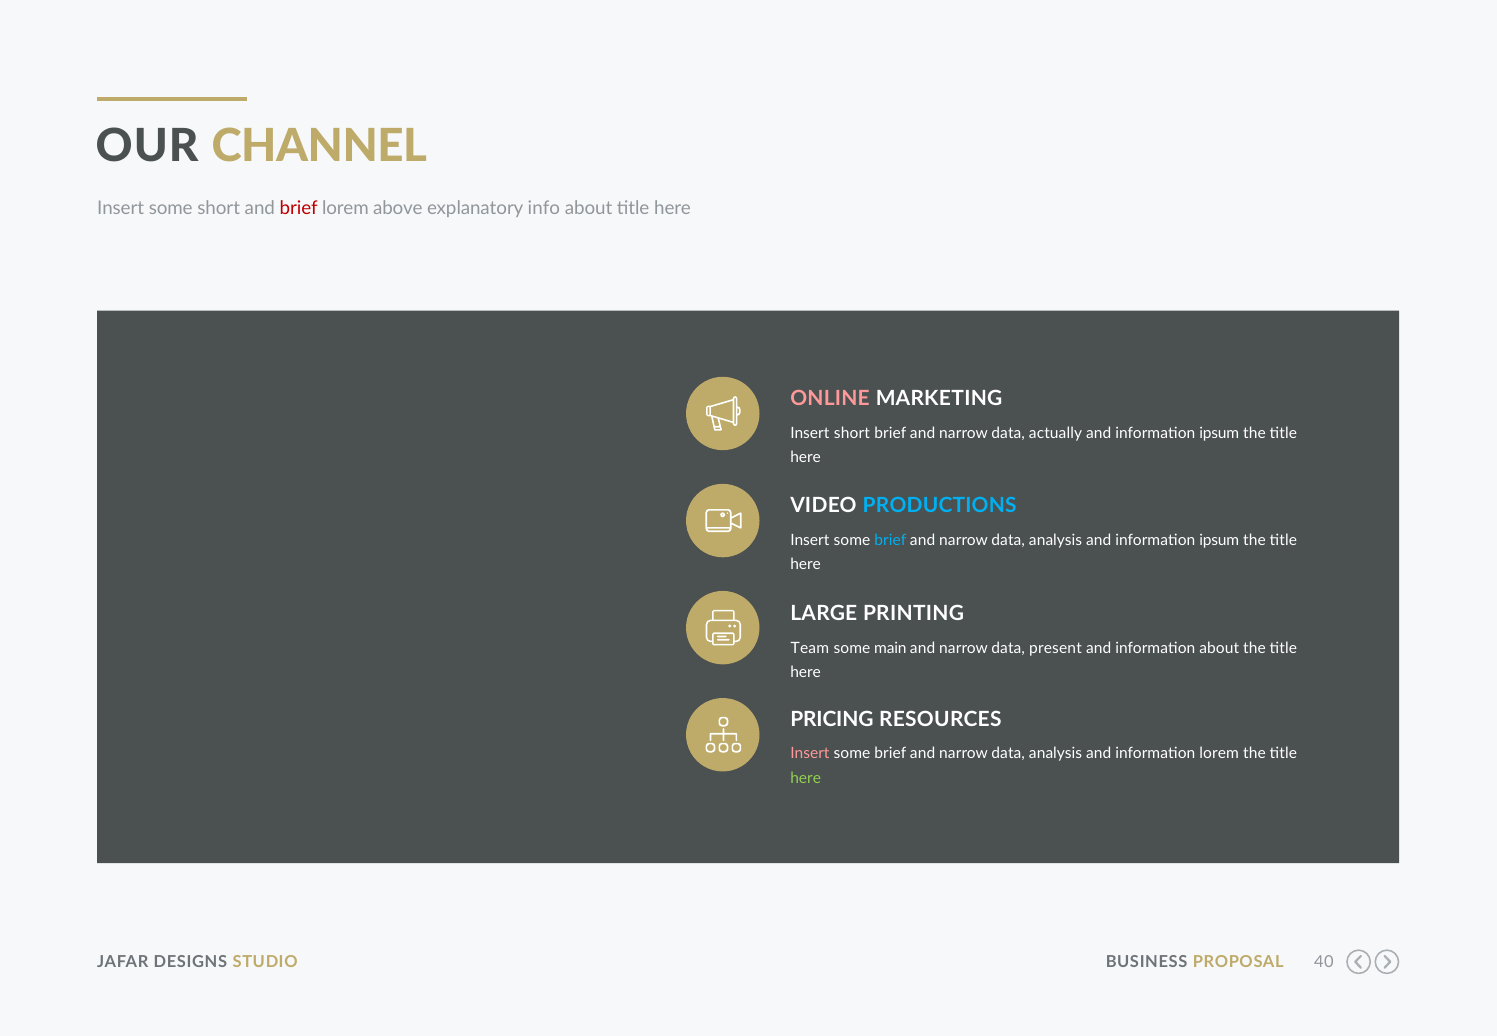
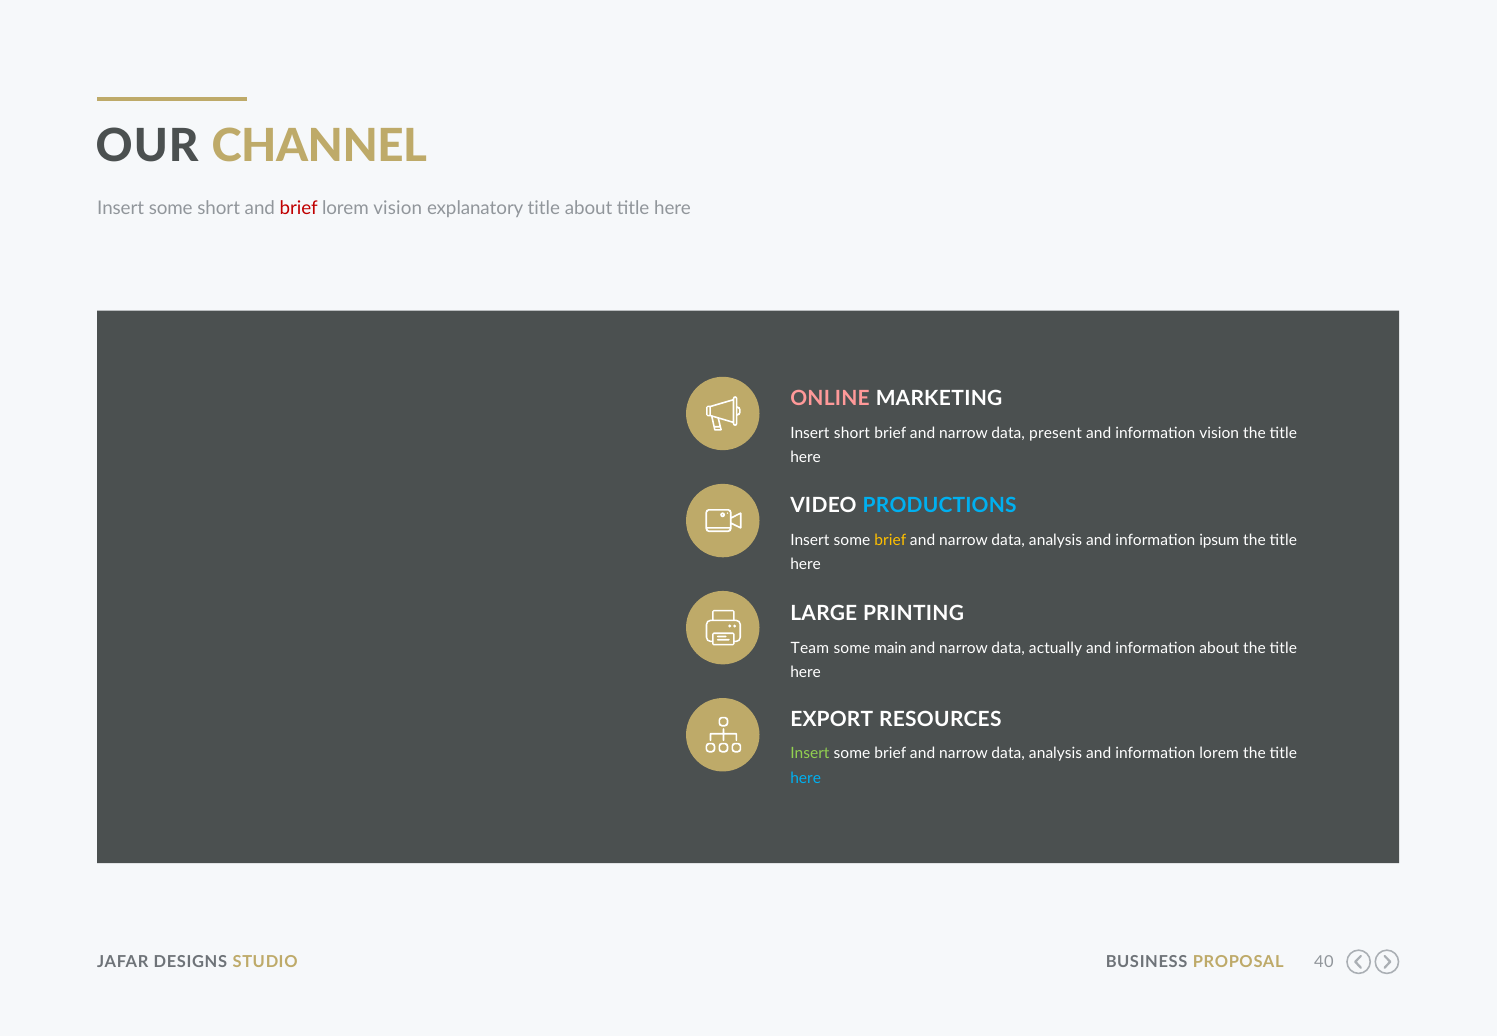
lorem above: above -> vision (398, 208)
explanatory info: info -> title (544, 208)
actually: actually -> present (1056, 434)
ipsum: ipsum -> vision (1219, 434)
brief colour: light blue -> yellow (890, 541)
present: present -> actually (1056, 648)
PRICING: PRICING -> EXPORT (832, 720)
Insert colour: pink -> light green (810, 754)
here colour: light green -> light blue (806, 778)
